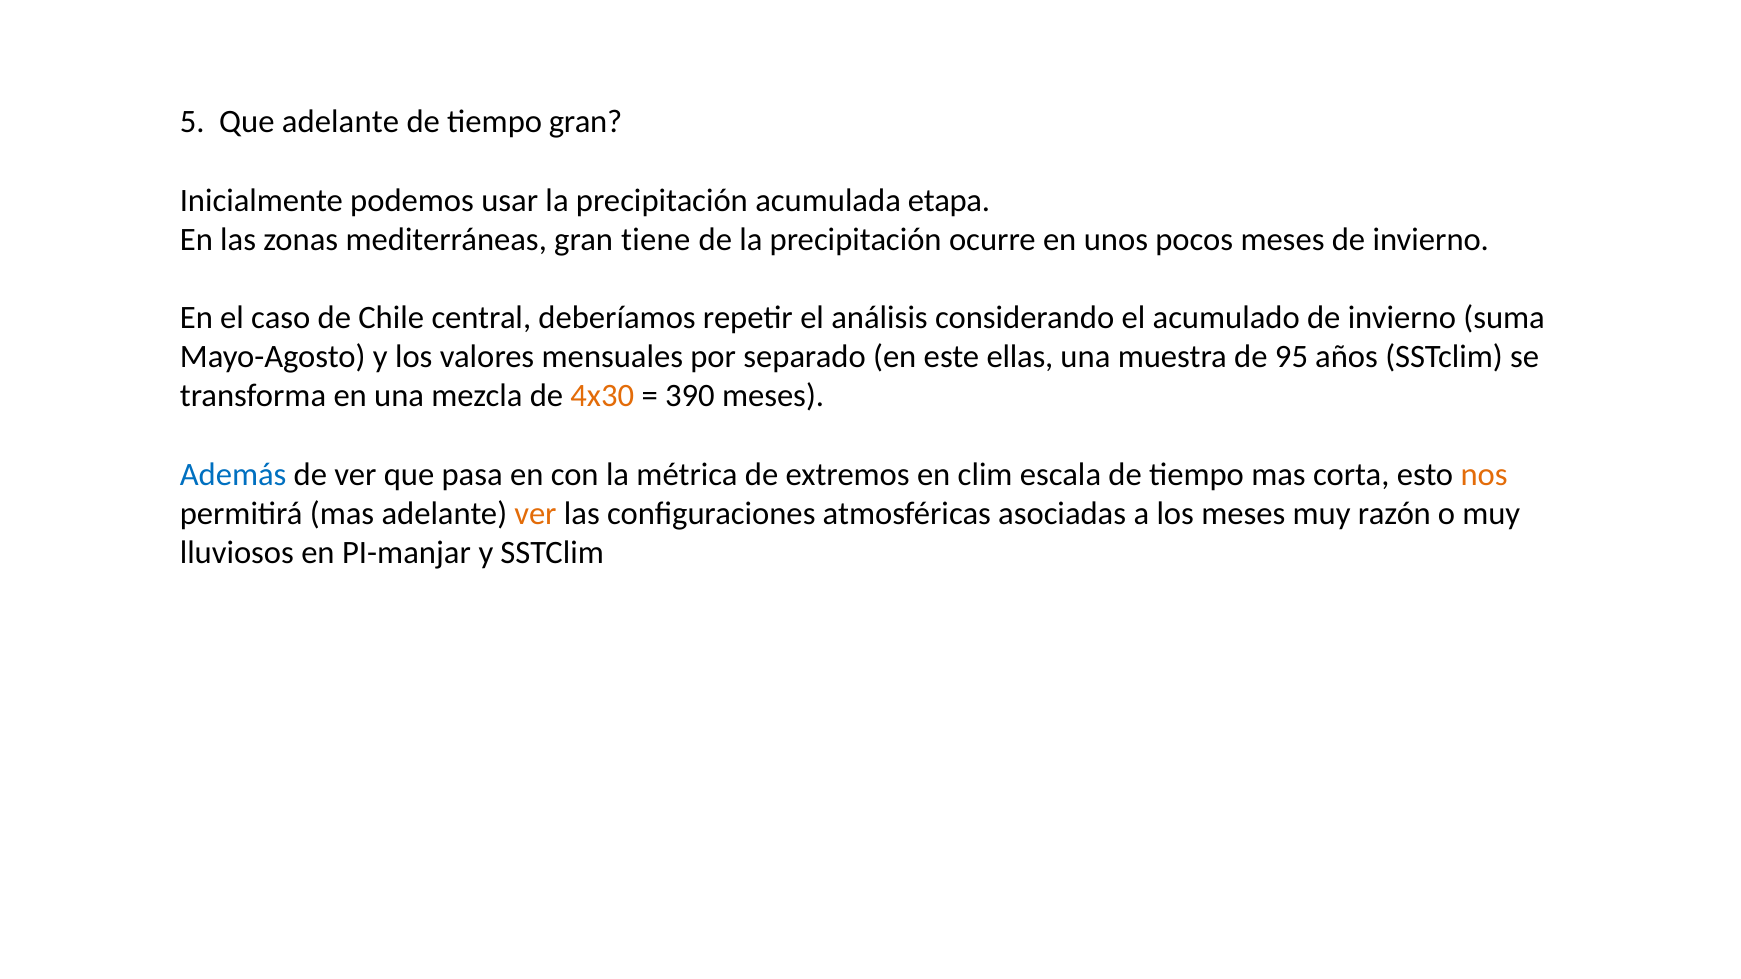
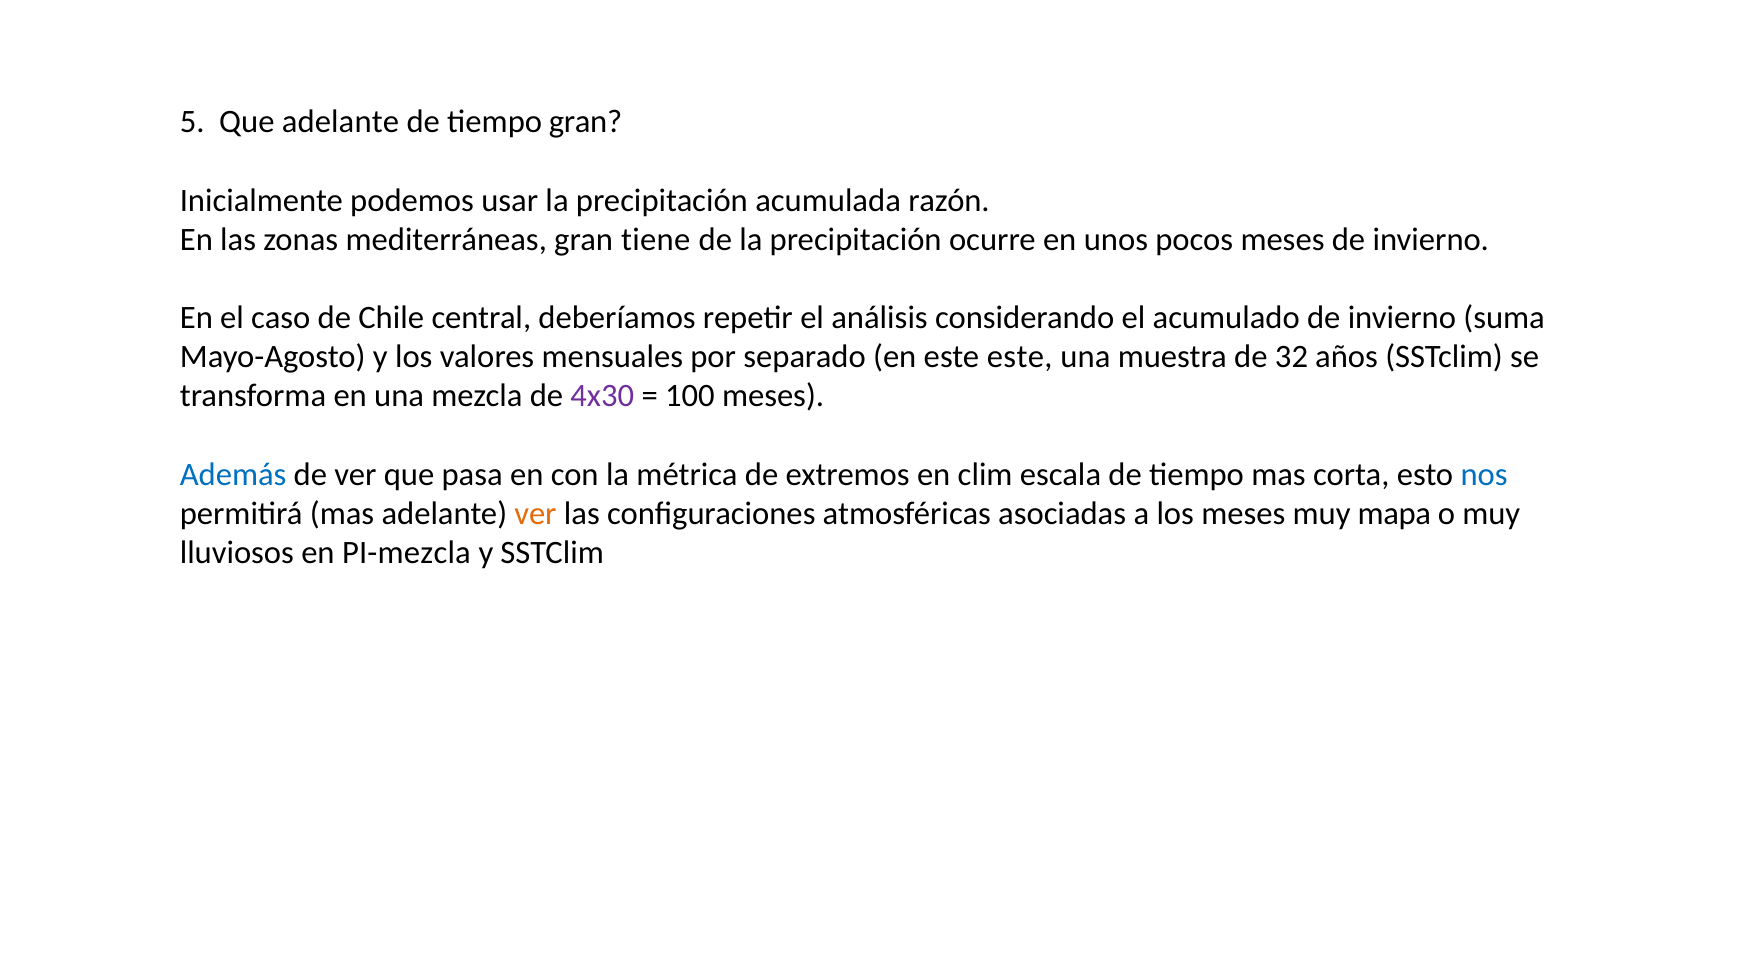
etapa: etapa -> razón (949, 200)
este ellas: ellas -> este (1020, 357)
95: 95 -> 32 (1292, 357)
4x30 colour: orange -> purple (602, 396)
390: 390 -> 100 (690, 396)
nos colour: orange -> blue (1484, 475)
razón: razón -> mapa (1394, 514)
PI-manjar: PI-manjar -> PI-mezcla (406, 553)
